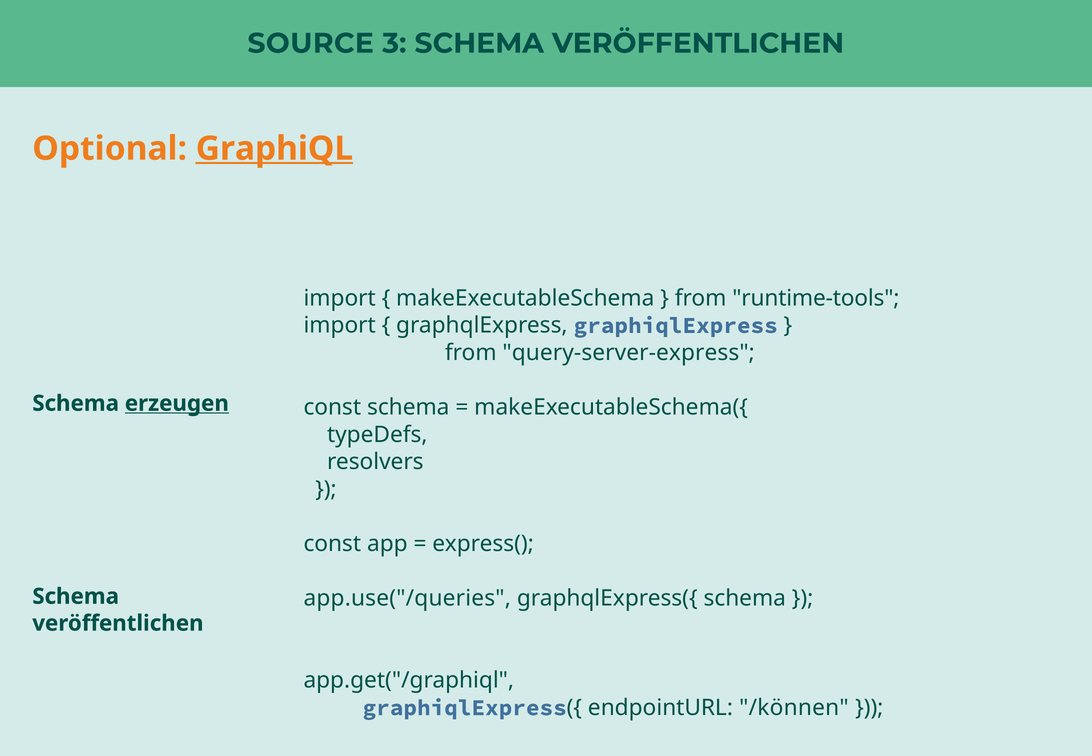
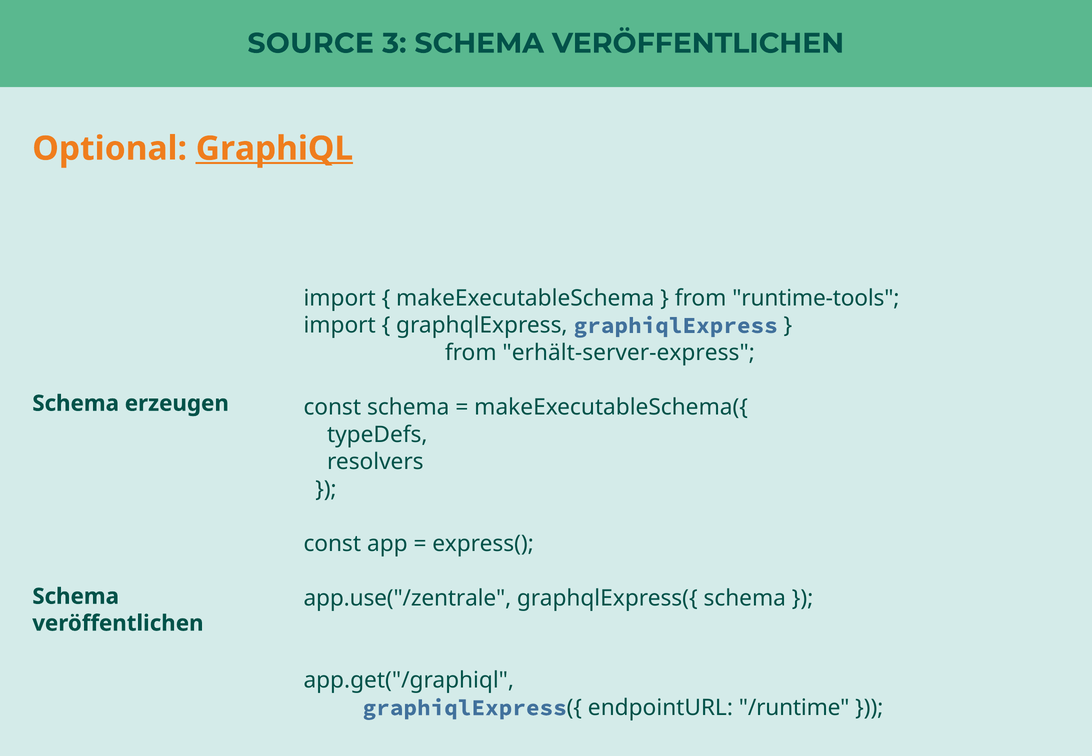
query-server-express: query-server-express -> erhält-server-express (629, 353)
erzeugen underline: present -> none (177, 403)
app.use("/queries: app.use("/queries -> app.use("/zentrale (407, 598)
/können: /können -> /runtime (794, 708)
